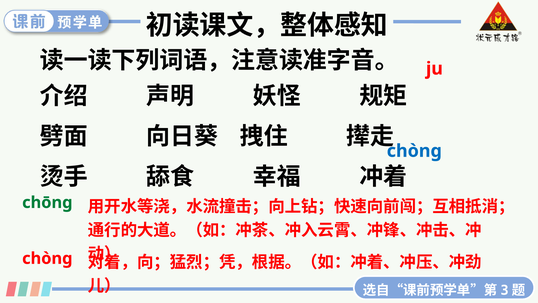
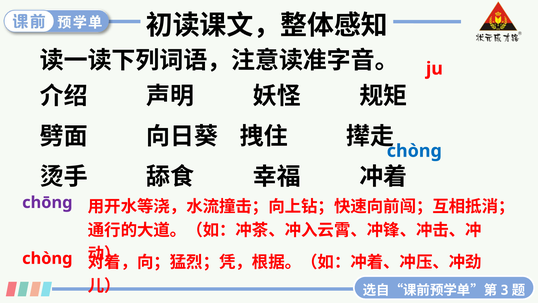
chōnɡ colour: green -> purple (47, 202)
